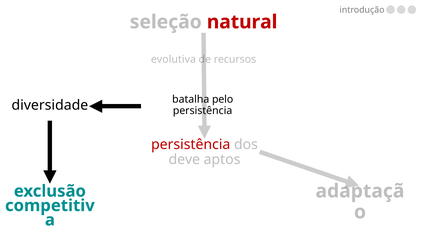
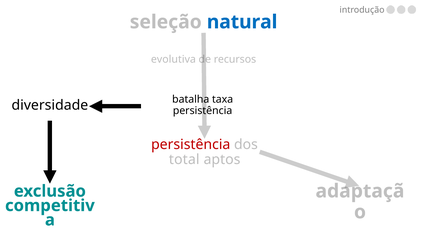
natural colour: red -> blue (242, 22)
pelo: pelo -> taxa (223, 99)
deve: deve -> total (184, 160)
